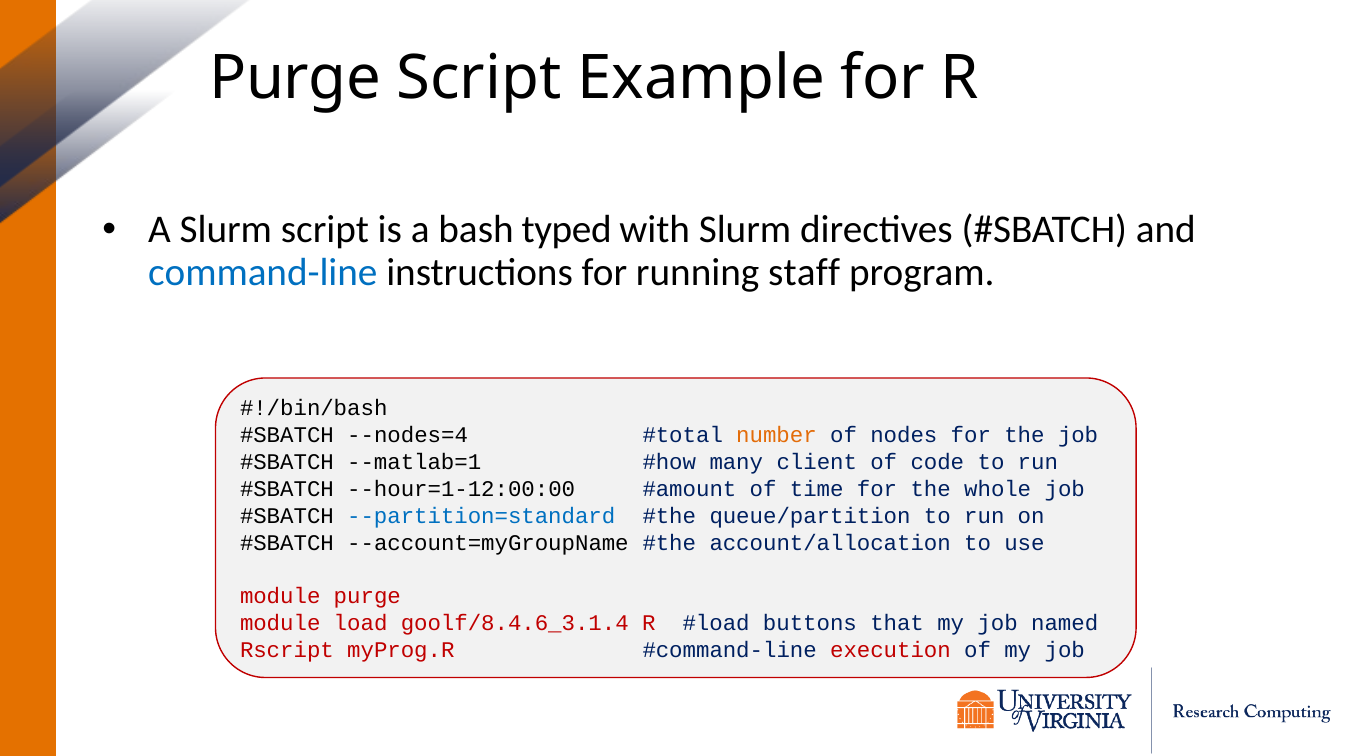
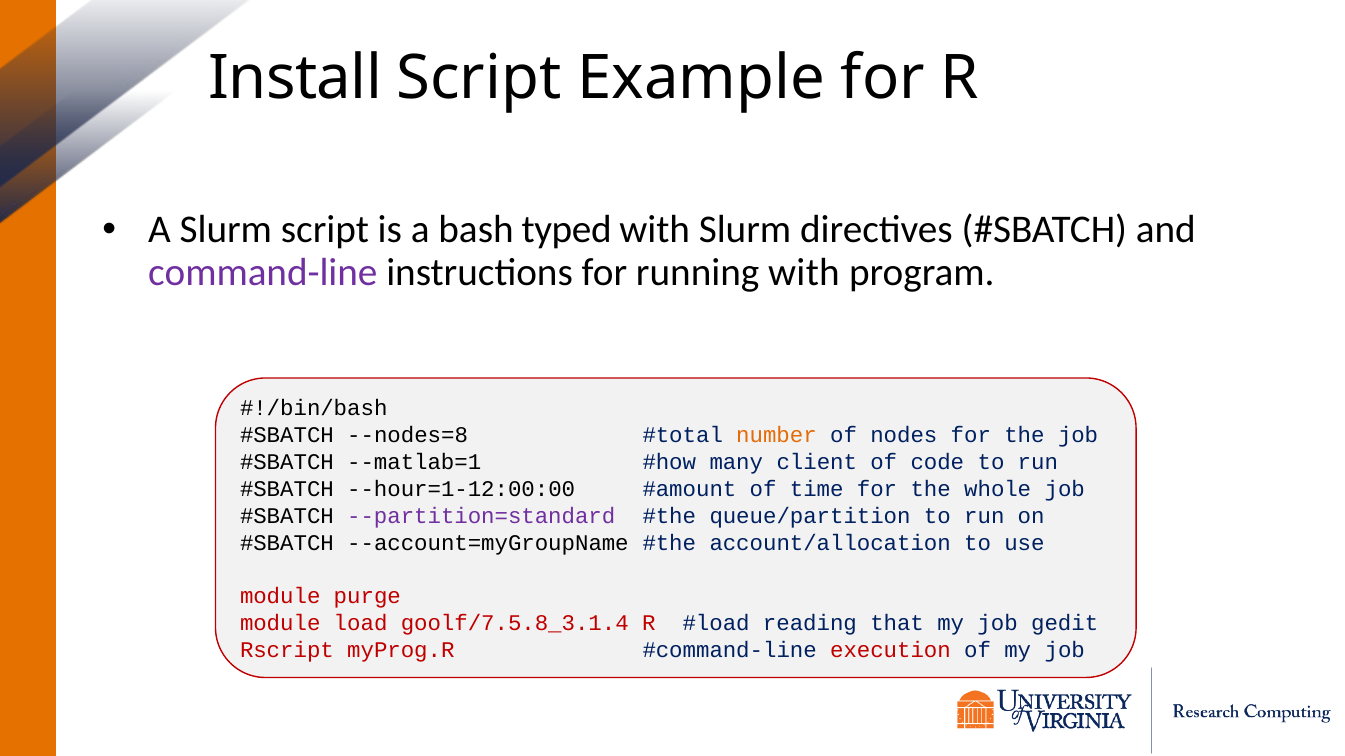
Purge: Purge -> Install (295, 78)
command-line colour: blue -> purple (263, 272)
running staff: staff -> with (804, 272)
--nodes=4: --nodes=4 -> --nodes=8 (408, 436)
--partition=standard colour: blue -> purple (481, 516)
goolf/8.4.6_3.1.4: goolf/8.4.6_3.1.4 -> goolf/7.5.8_3.1.4 (515, 624)
buttons: buttons -> reading (810, 624)
named: named -> gedit (1065, 624)
